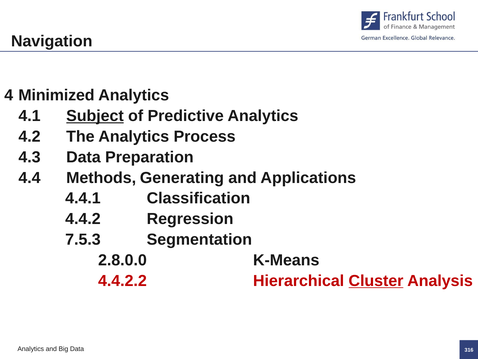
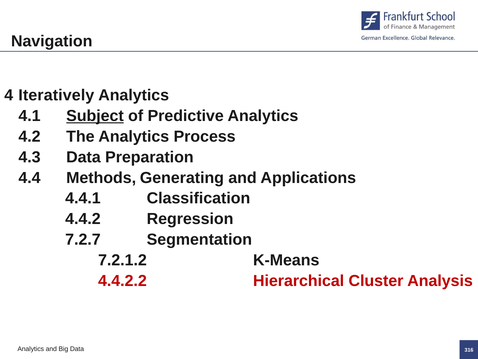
Minimized: Minimized -> Iteratively (56, 95)
7.5.3: 7.5.3 -> 7.2.7 (83, 239)
2.8.0.0: 2.8.0.0 -> 7.2.1.2 (122, 260)
Cluster underline: present -> none (376, 280)
